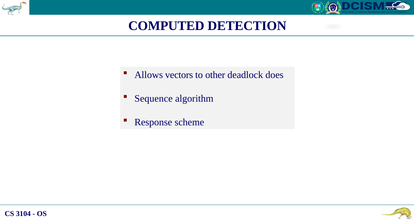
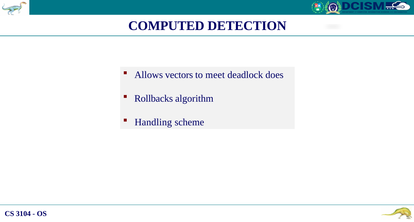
other: other -> meet (215, 75)
Sequence: Sequence -> Rollbacks (154, 98)
Response: Response -> Handling (153, 122)
